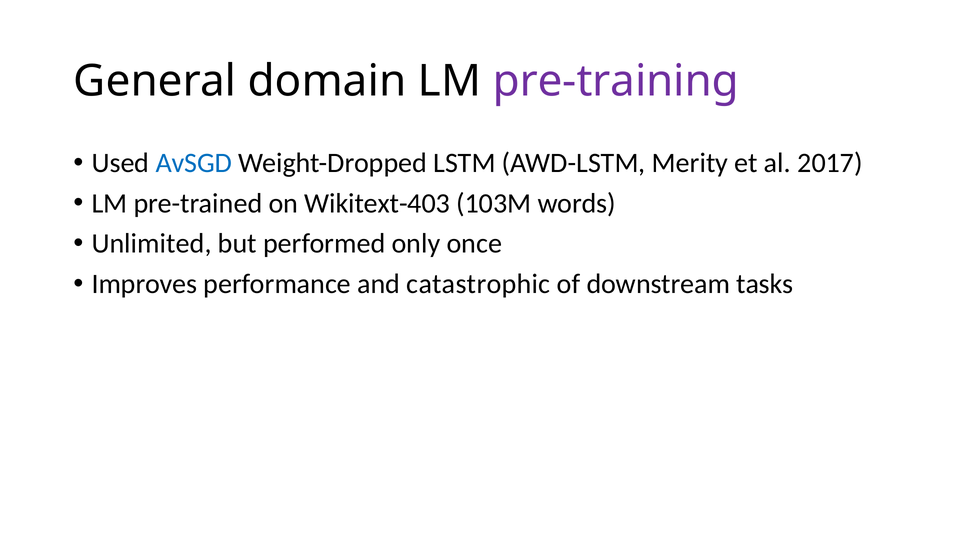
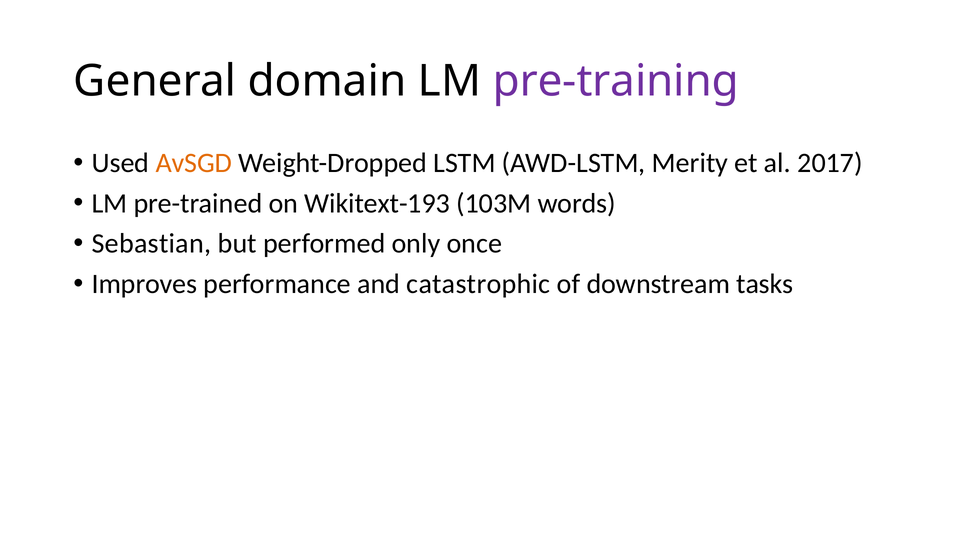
AvSGD colour: blue -> orange (194, 163)
Wikitext-403: Wikitext-403 -> Wikitext-193 (377, 203)
Unlimited: Unlimited -> Sebastian (151, 244)
